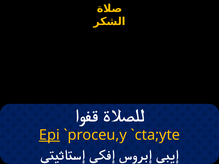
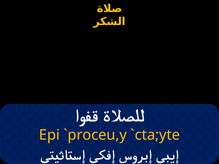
Epi underline: present -> none (49, 135)
